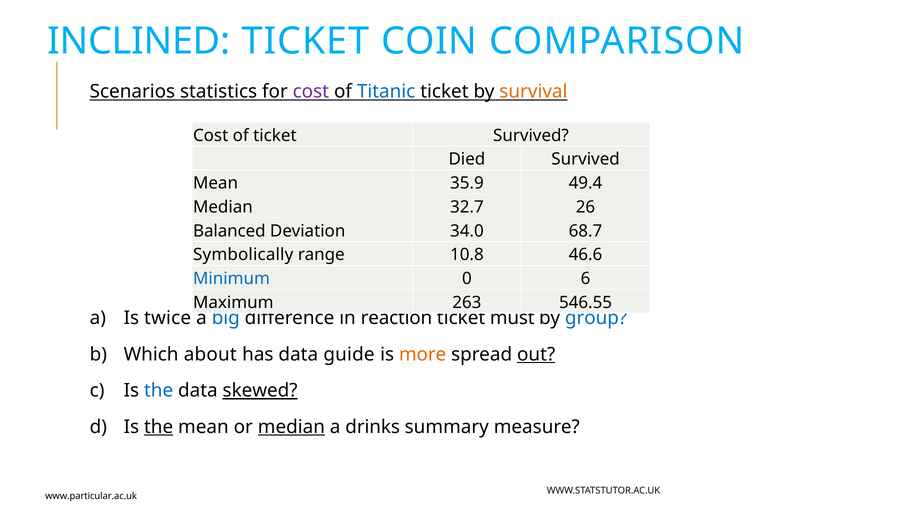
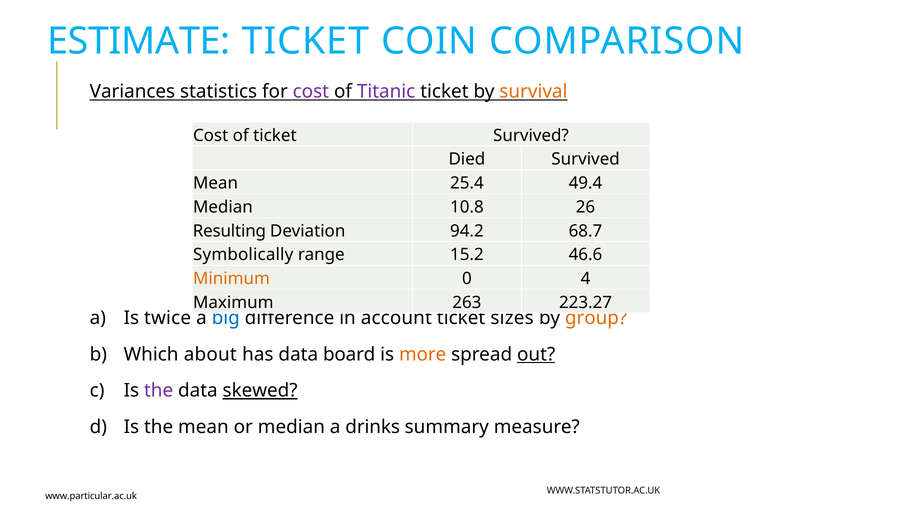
INCLINED: INCLINED -> ESTIMATE (139, 41)
Scenarios: Scenarios -> Variances (132, 91)
Titanic colour: blue -> purple (386, 91)
35.9: 35.9 -> 25.4 (467, 183)
32.7: 32.7 -> 10.8 (467, 207)
Balanced: Balanced -> Resulting (229, 231)
34.0: 34.0 -> 94.2 (467, 231)
10.8: 10.8 -> 15.2 (467, 255)
Minimum colour: blue -> orange (232, 278)
6: 6 -> 4 (586, 278)
546.55: 546.55 -> 223.27 (586, 302)
reaction: reaction -> account (396, 318)
must: must -> sizes (512, 318)
group colour: blue -> orange (596, 318)
guide: guide -> board (349, 354)
the colour: blue -> purple (159, 390)
the underline: present -> none (159, 427)
median underline: present -> none (291, 427)
